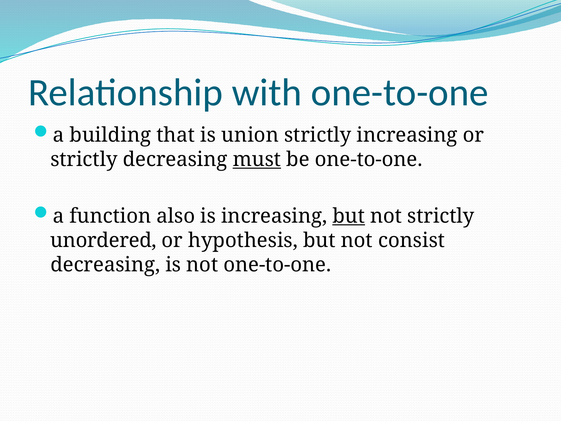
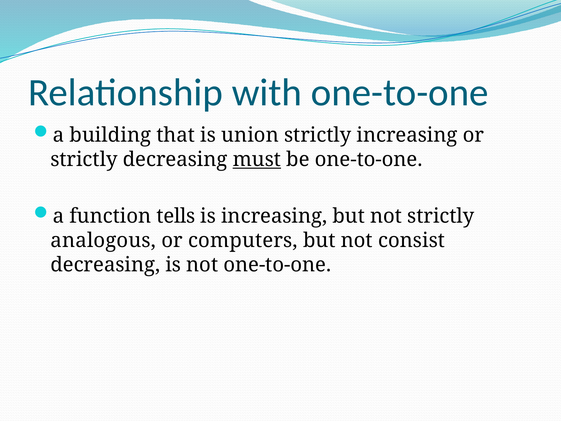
also: also -> tells (176, 216)
but underline: present -> none (349, 216)
unordered: unordered -> analogous (103, 240)
hypothesis: hypothesis -> computers (243, 240)
